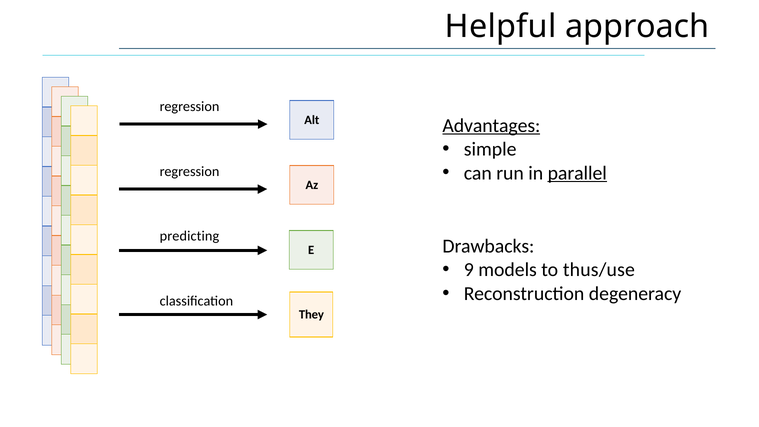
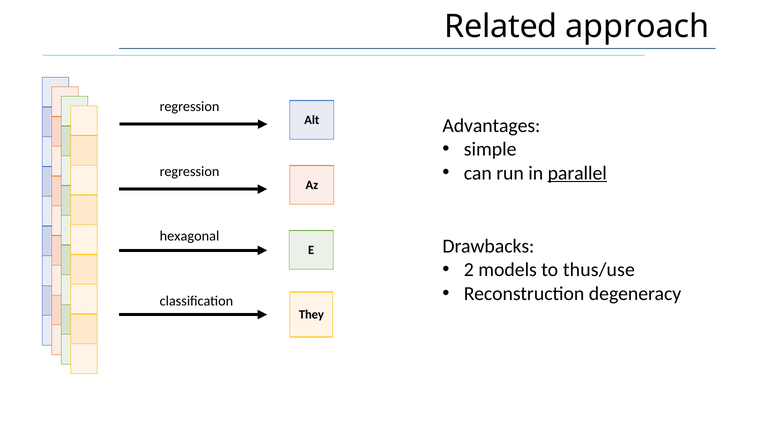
Helpful: Helpful -> Related (501, 27)
Advantages underline: present -> none (491, 126)
predicting: predicting -> hexagonal (189, 236)
9: 9 -> 2 (469, 270)
